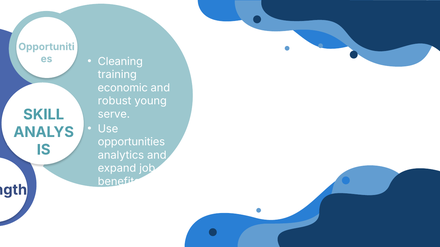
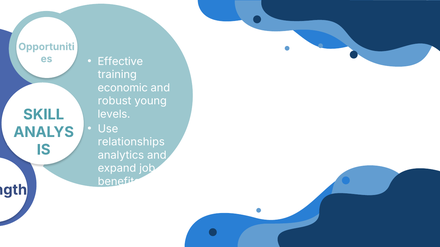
Cleaning: Cleaning -> Effective (120, 62)
serve: serve -> levels (114, 114)
opportunities: opportunities -> relationships (131, 142)
